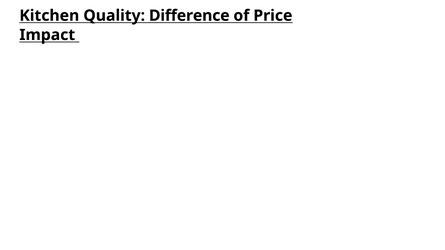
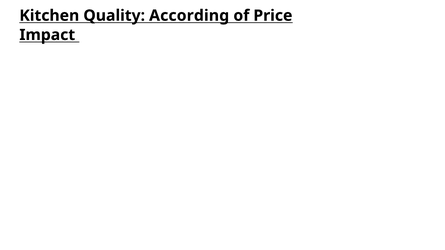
Difference: Difference -> According (189, 16)
